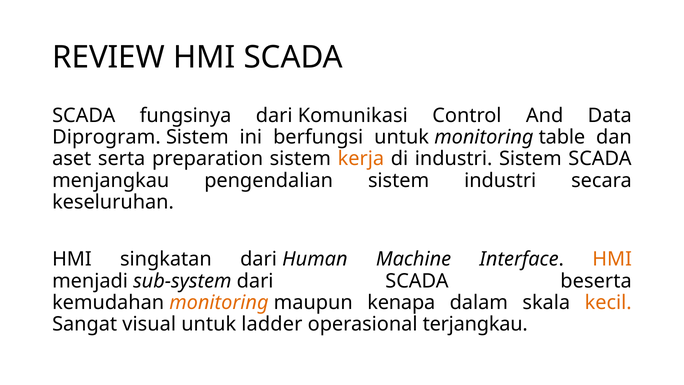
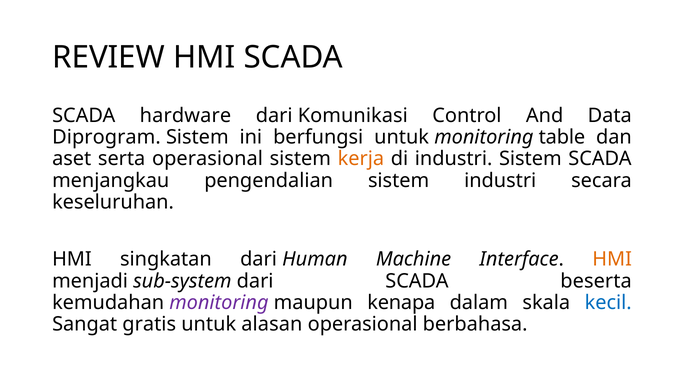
fungsinya: fungsinya -> hardware (185, 116)
serta preparation: preparation -> operasional (208, 159)
monitoring colour: orange -> purple (219, 302)
kecil colour: orange -> blue (608, 302)
visual: visual -> gratis (149, 324)
ladder: ladder -> alasan (272, 324)
terjangkau: terjangkau -> berbahasa (475, 324)
